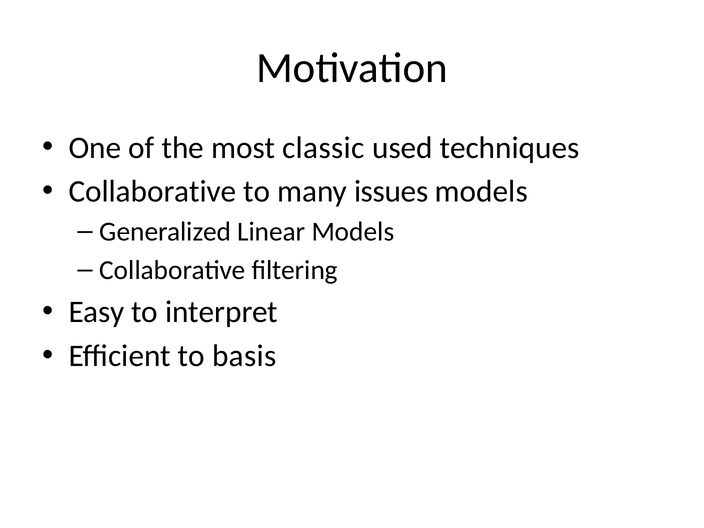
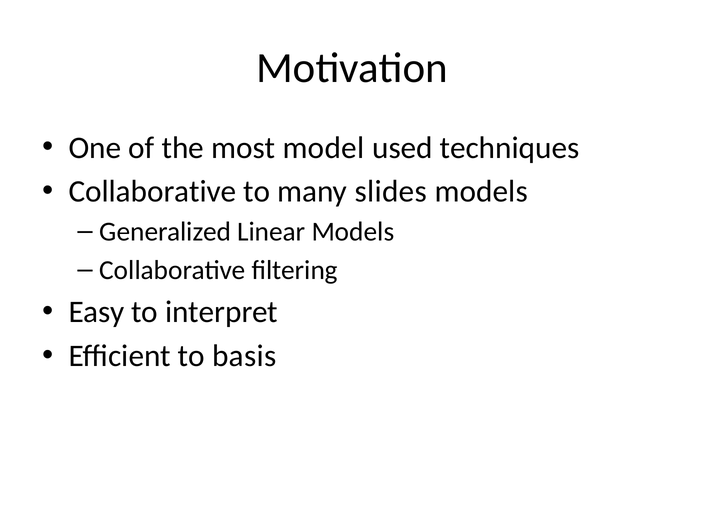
classic: classic -> model (323, 148)
issues: issues -> slides (391, 192)
